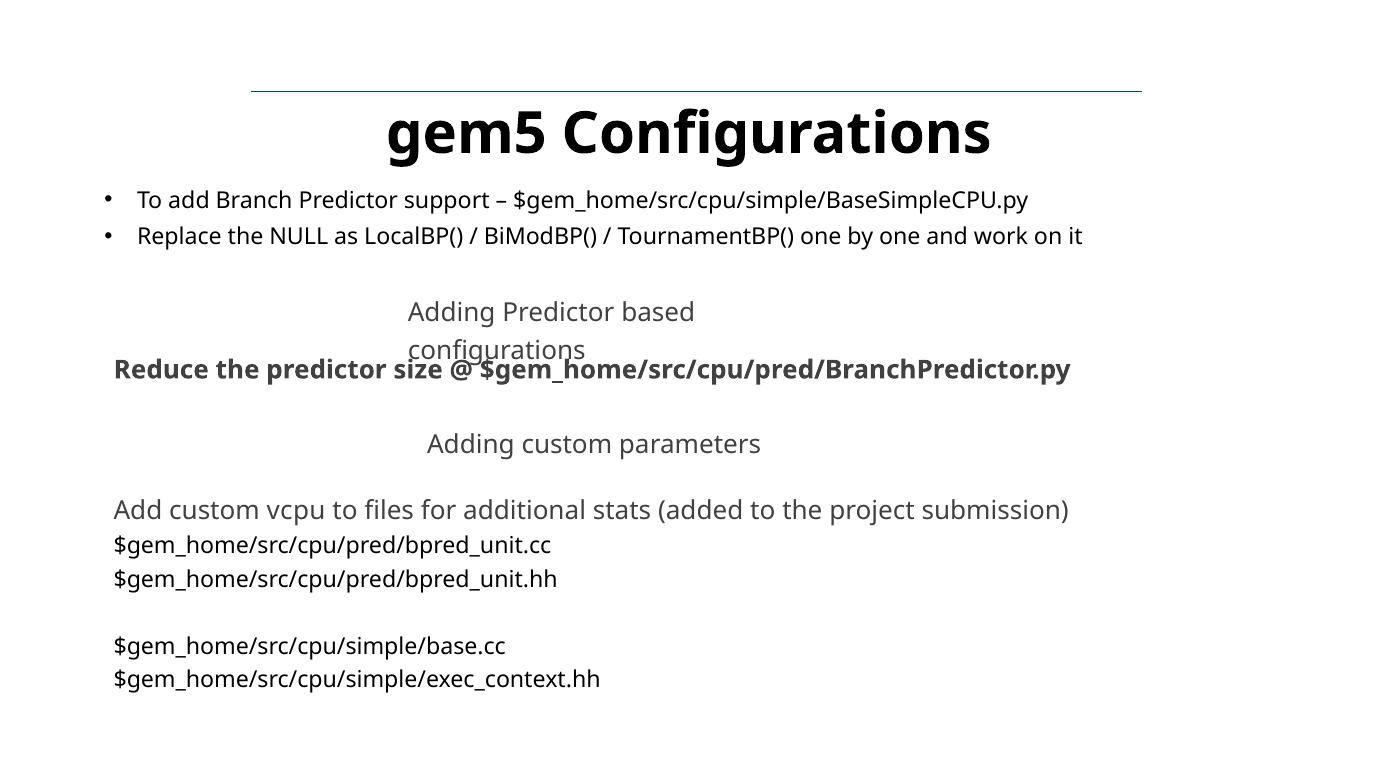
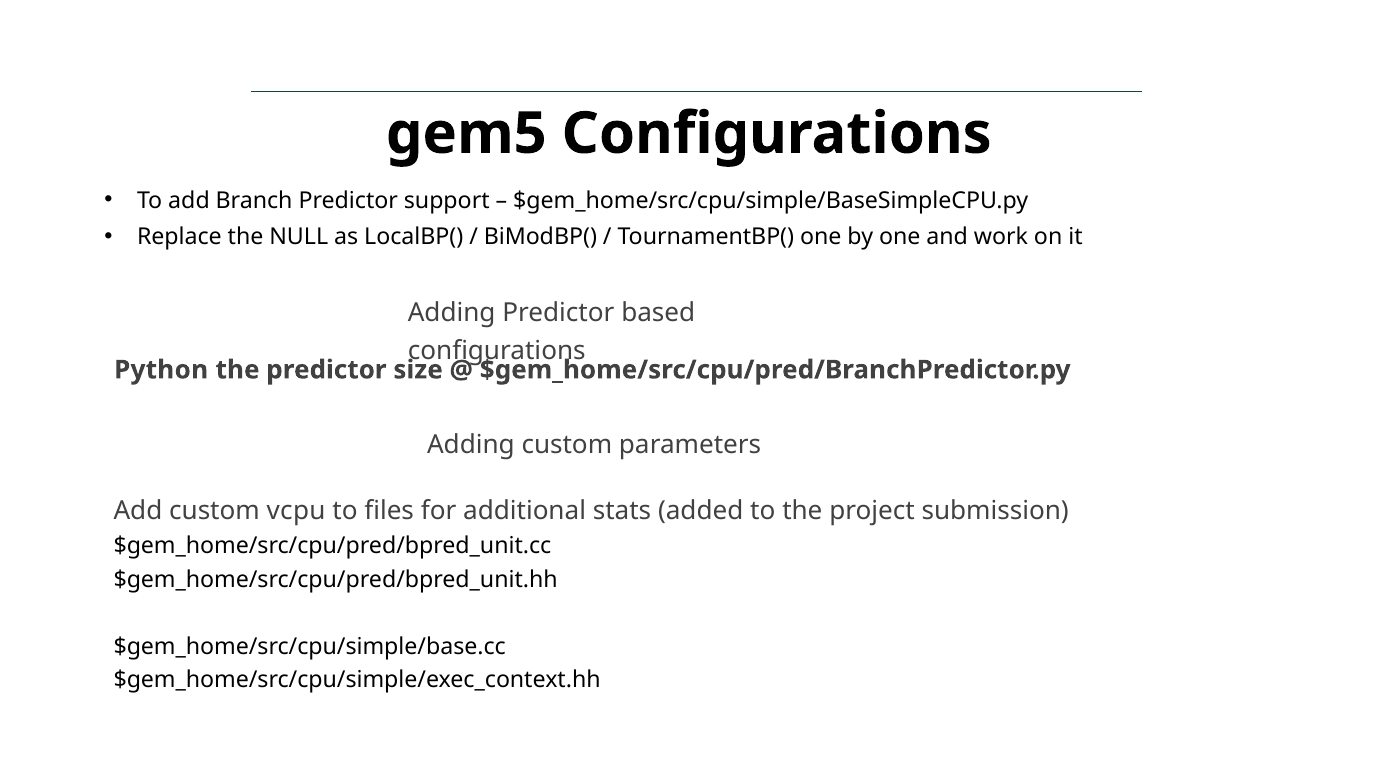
Reduce: Reduce -> Python (161, 370)
